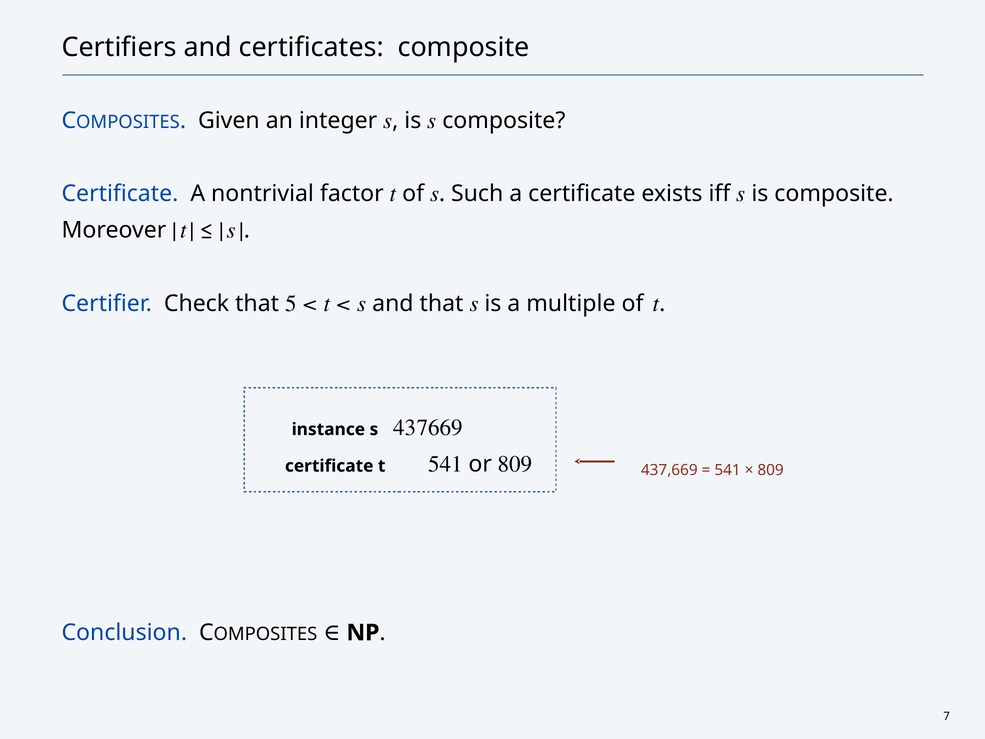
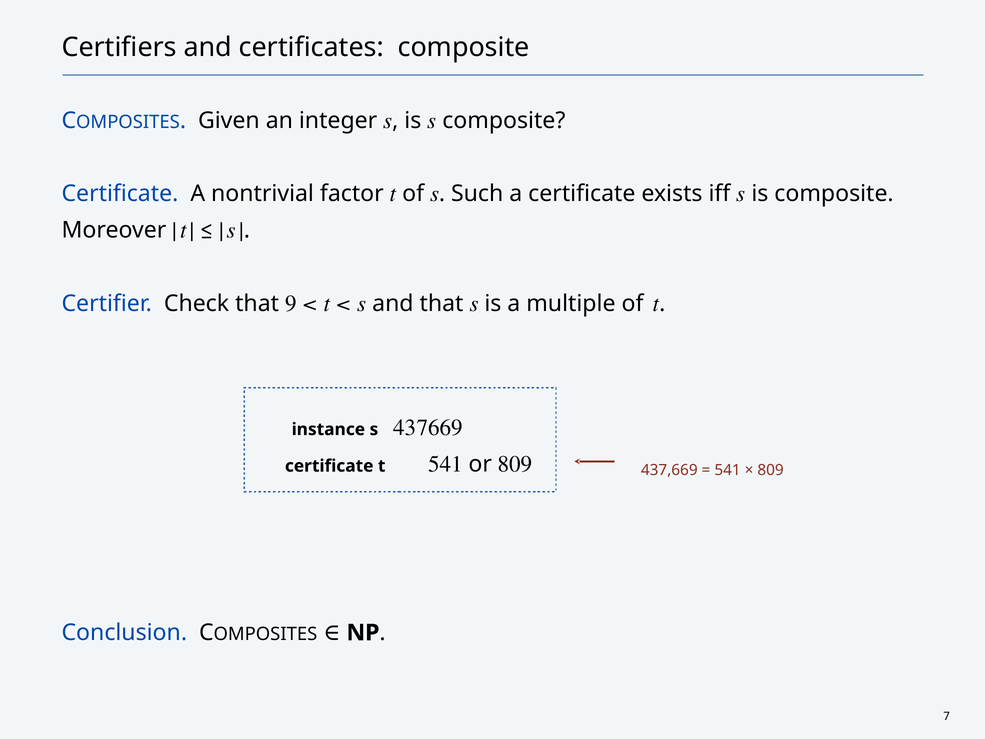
5: 5 -> 9 (291, 303)
